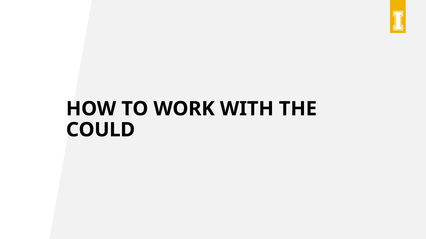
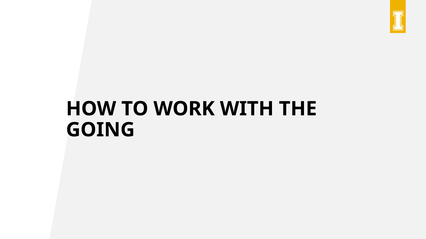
COULD: COULD -> GOING (100, 130)
